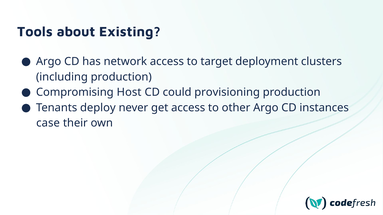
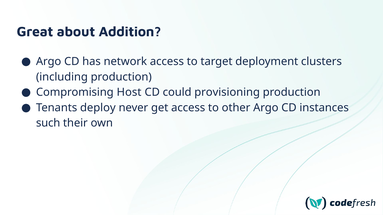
Tools: Tools -> Great (35, 32)
Existing: Existing -> Addition (130, 32)
case: case -> such (48, 123)
